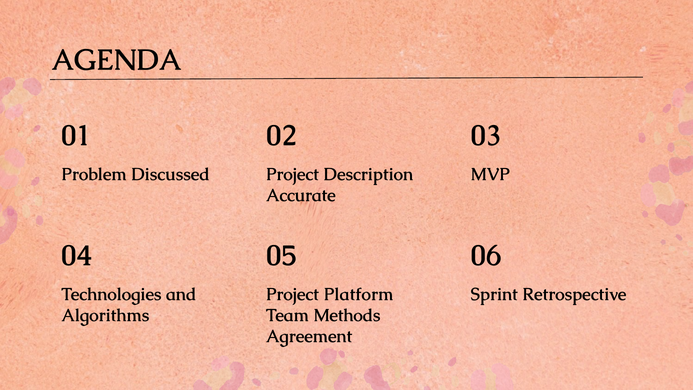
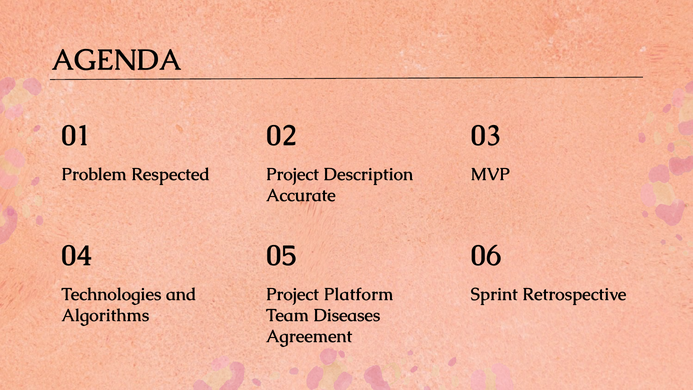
Discussed: Discussed -> Respected (171, 174)
Methods: Methods -> Diseases (347, 315)
